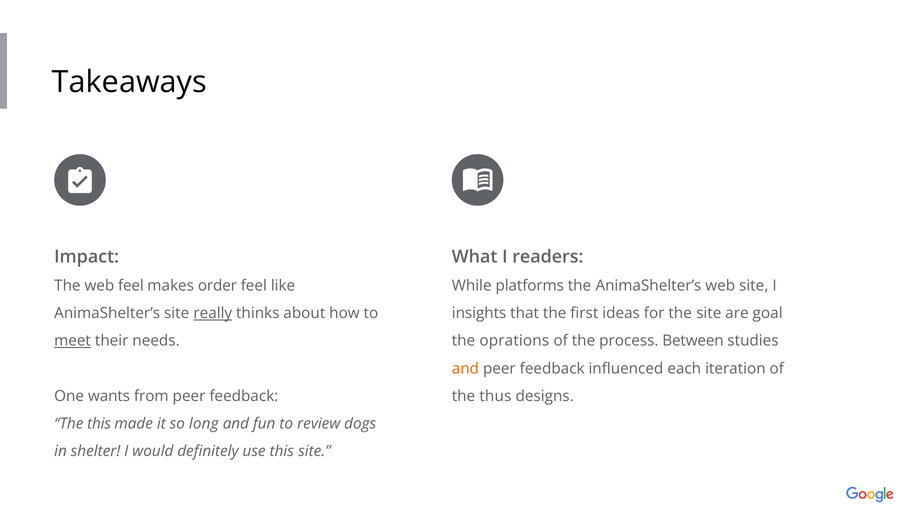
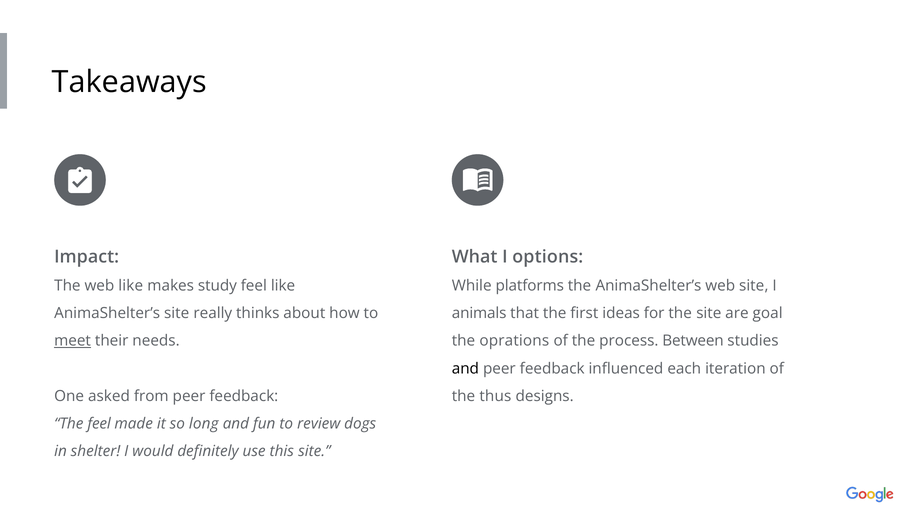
readers: readers -> options (548, 257)
web feel: feel -> like (131, 286)
order: order -> study (217, 286)
really underline: present -> none (213, 313)
insights: insights -> animals (479, 313)
and colour: orange -> black (465, 368)
wants: wants -> asked (109, 396)
The this: this -> feel (99, 424)
